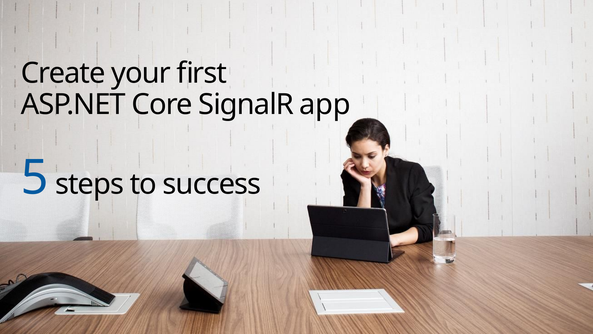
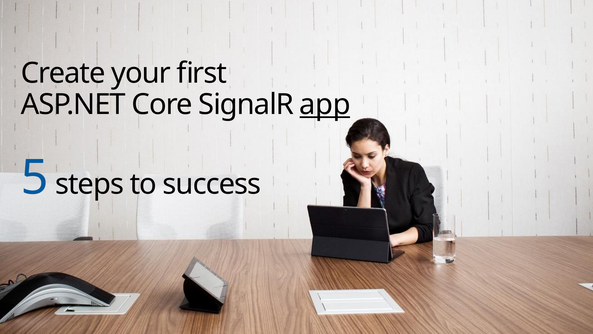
app underline: none -> present (325, 105)
